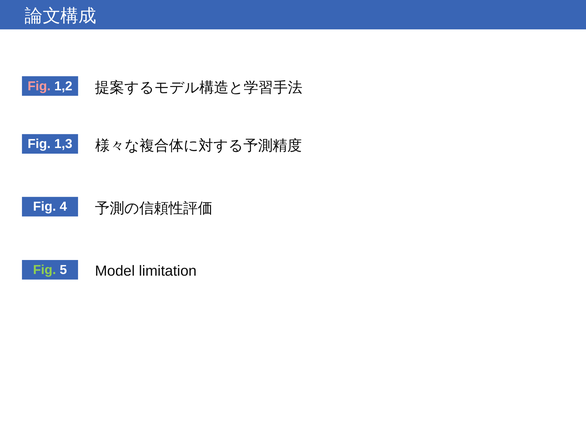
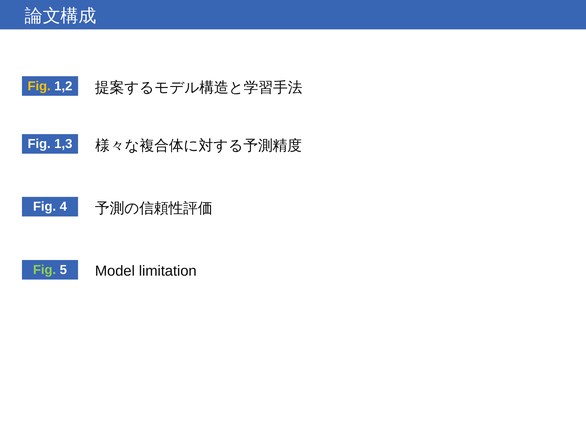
Fig colour: pink -> yellow (39, 86)
